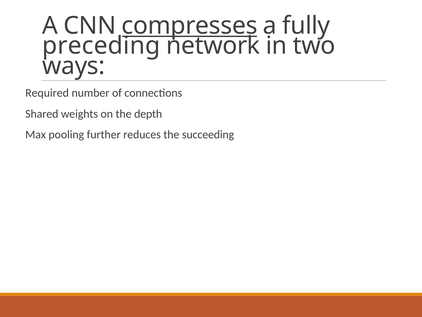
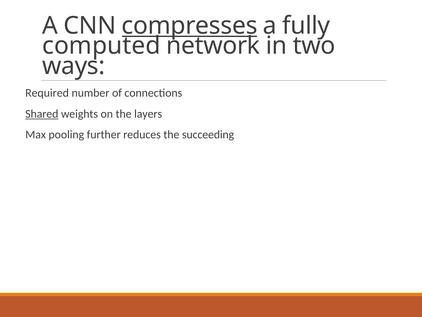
preceding: preceding -> computed (101, 46)
Shared underline: none -> present (42, 114)
depth: depth -> layers (148, 114)
